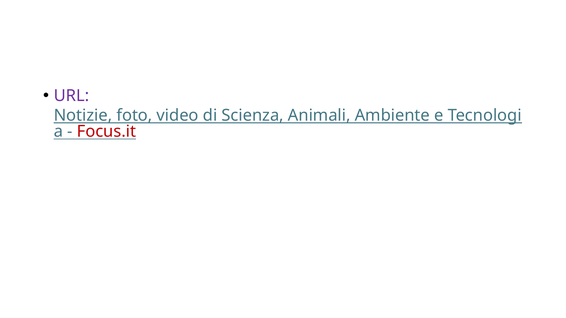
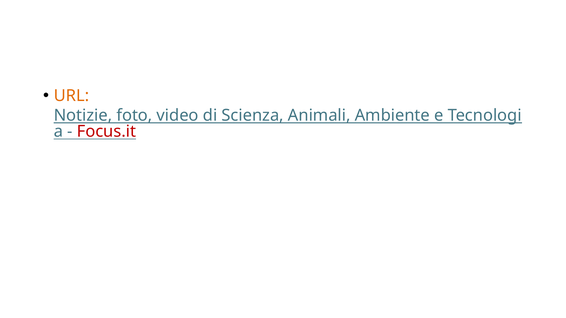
URL colour: purple -> orange (71, 96)
